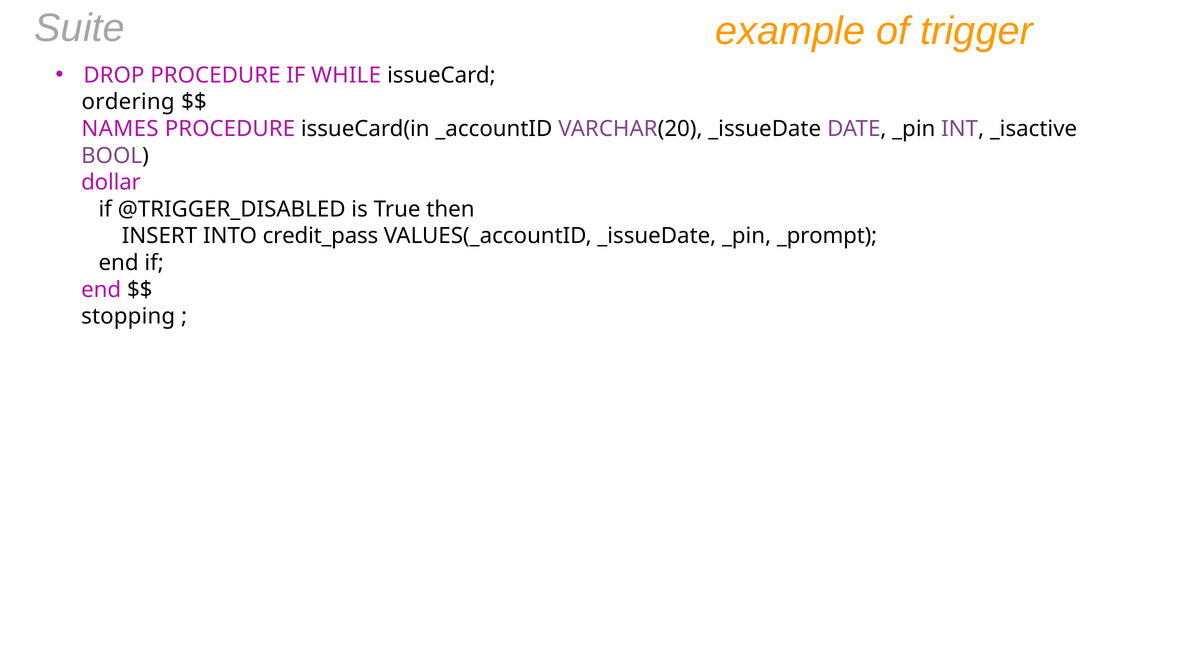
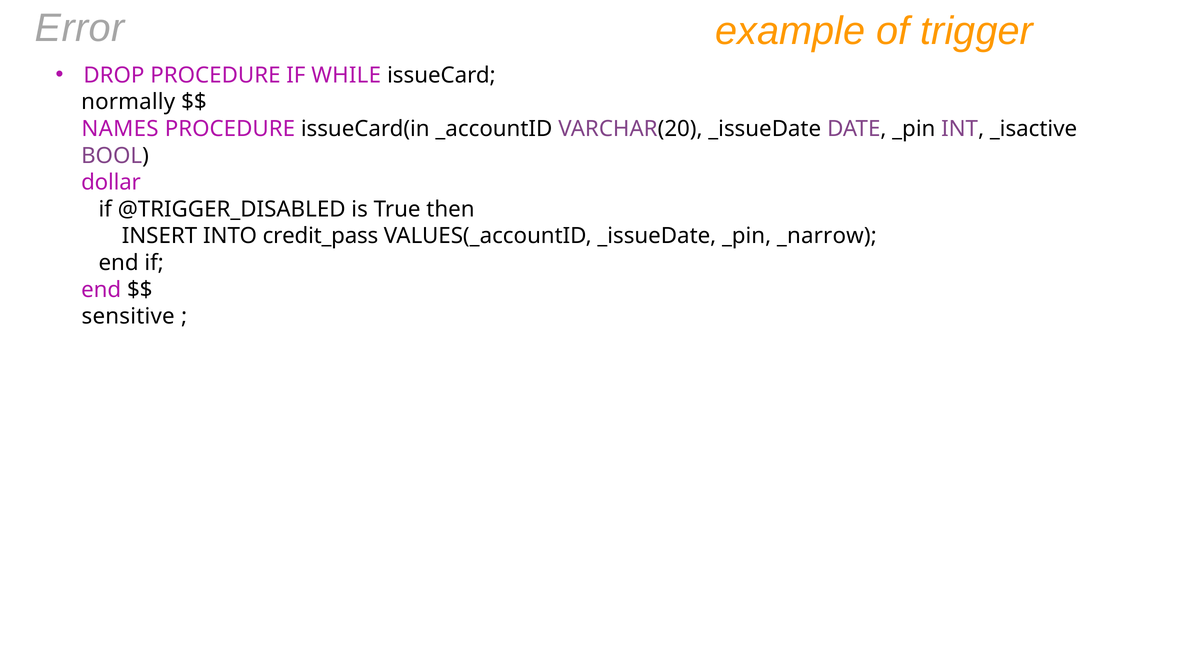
Suite: Suite -> Error (80, 28)
ordering: ordering -> normally (128, 102)
_prompt: _prompt -> _narrow (827, 236)
stopping: stopping -> sensitive (128, 316)
